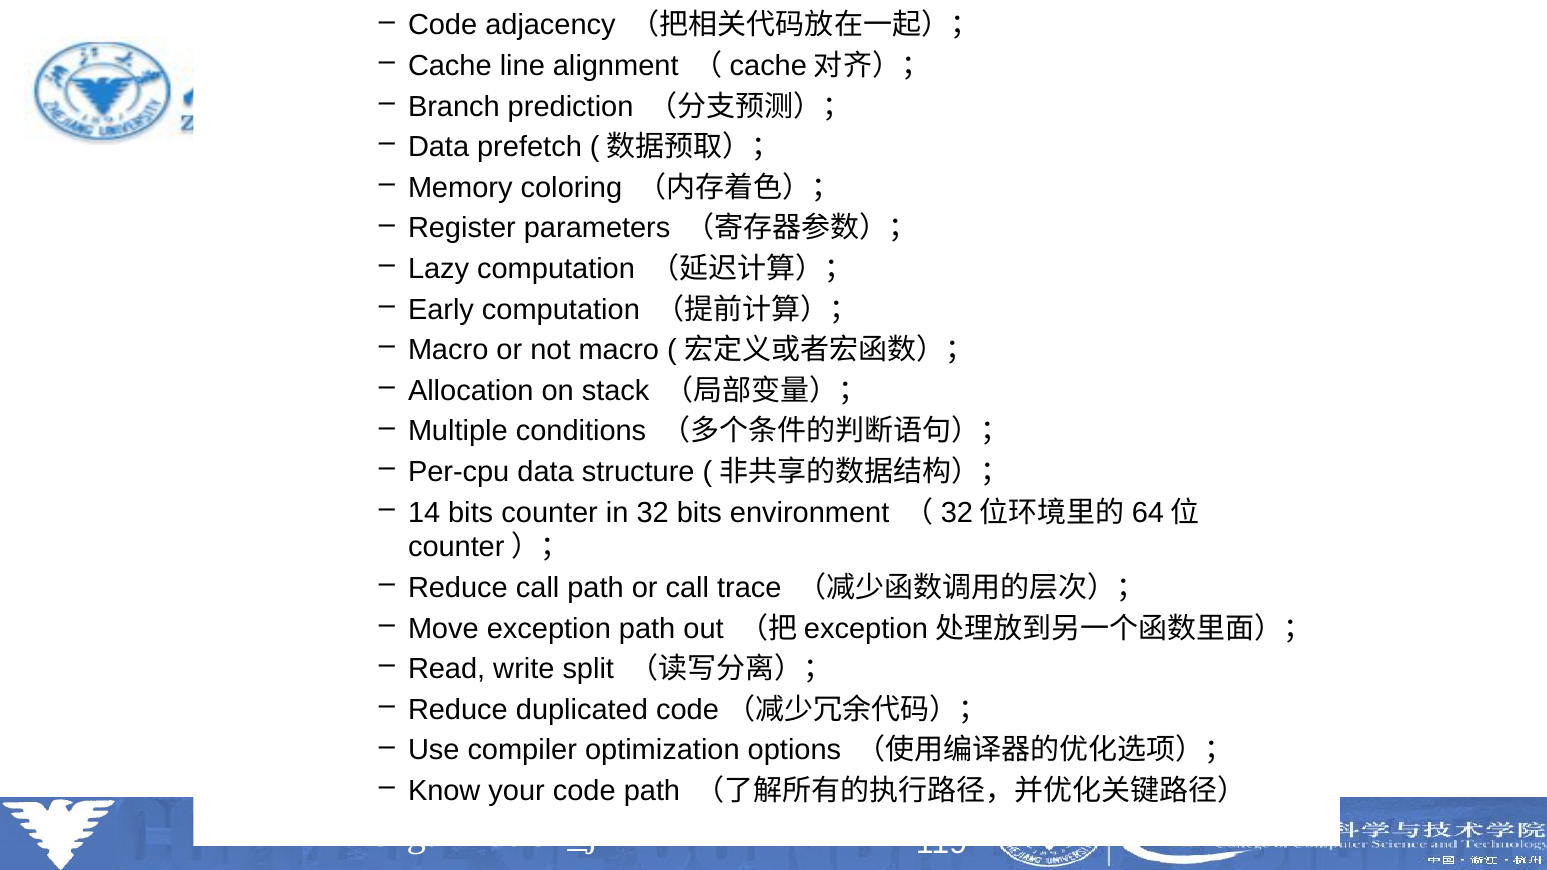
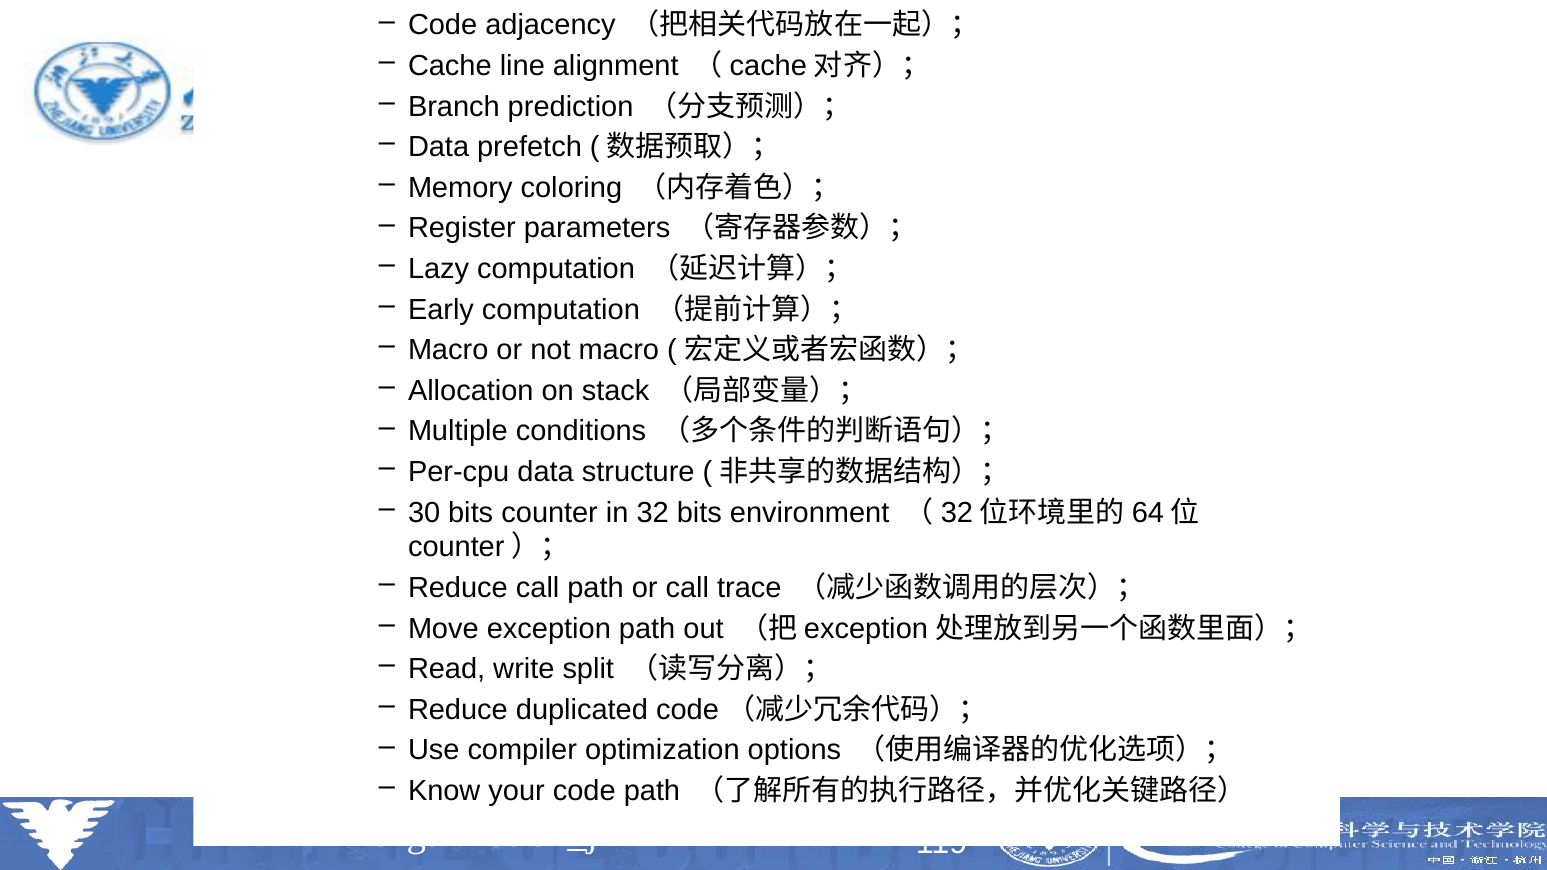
14: 14 -> 30 (424, 513)
